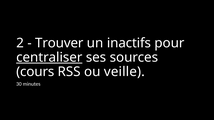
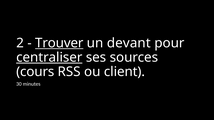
Trouver underline: none -> present (59, 43)
inactifs: inactifs -> devant (129, 43)
veille: veille -> client (124, 72)
